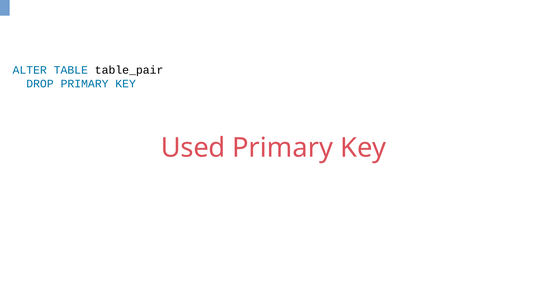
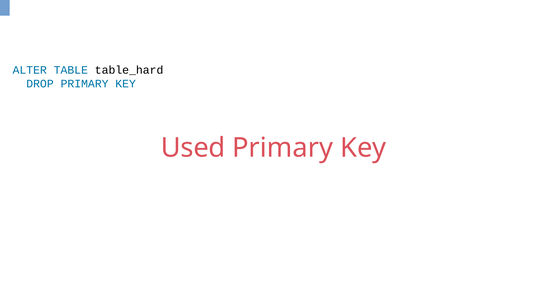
table_pair: table_pair -> table_hard (129, 70)
